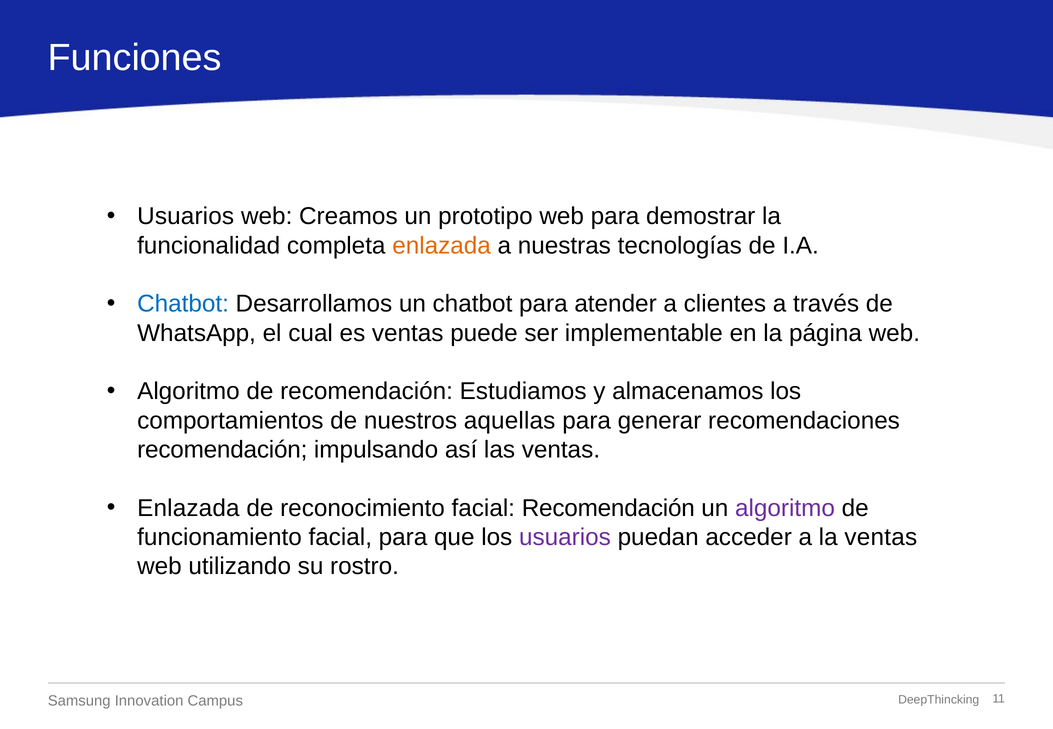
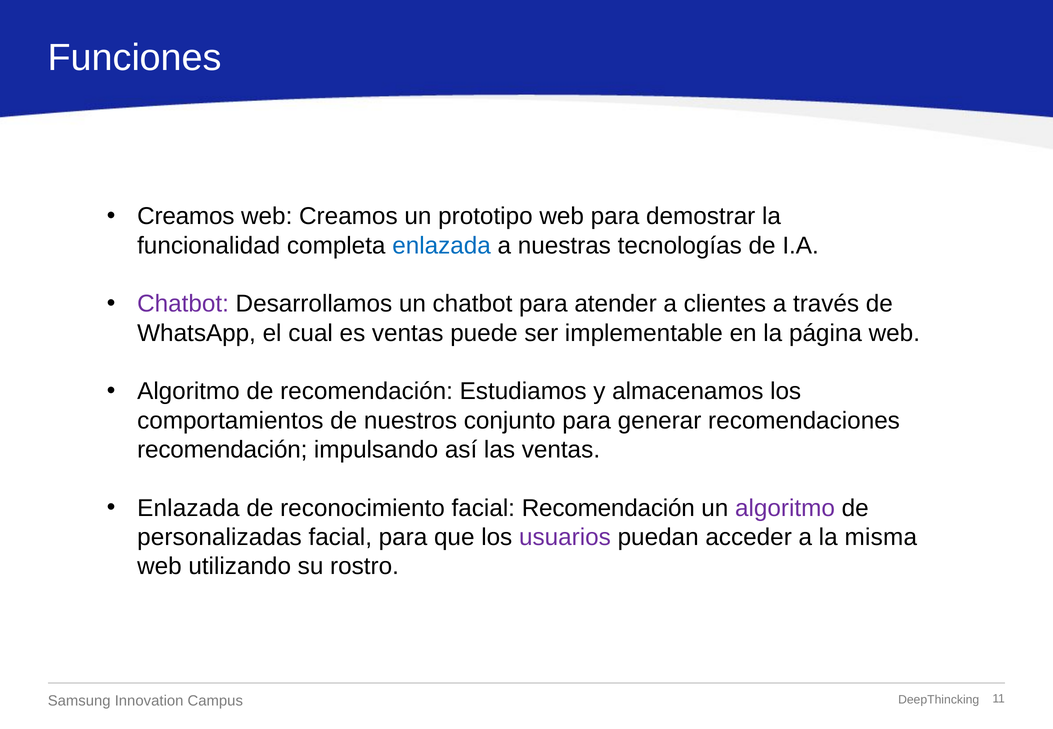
Usuarios: Usuarios -> Creamos (186, 216)
enlazada colour: orange -> blue (442, 246)
Chatbot colour: blue -> purple (183, 304)
aquellas: aquellas -> conjunto (510, 421)
funcionamiento: funcionamiento -> personalizadas (219, 537)
la ventas: ventas -> misma (881, 537)
